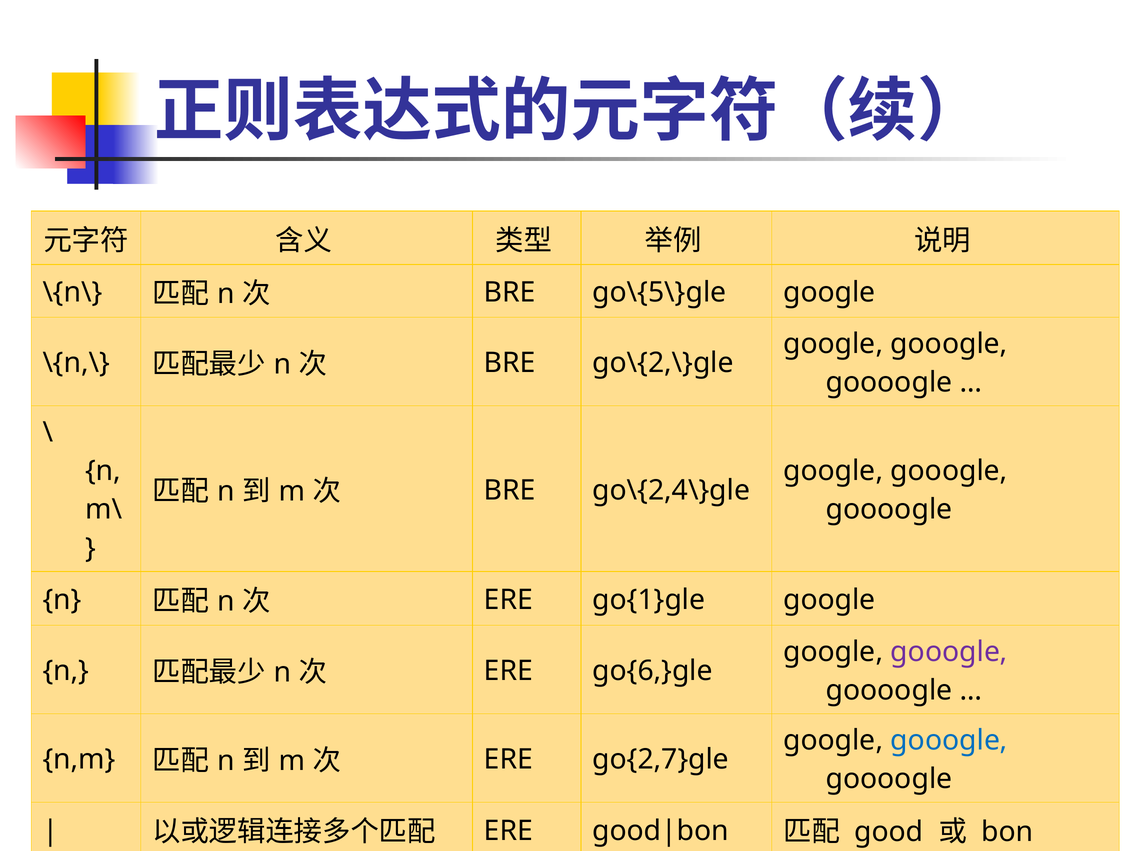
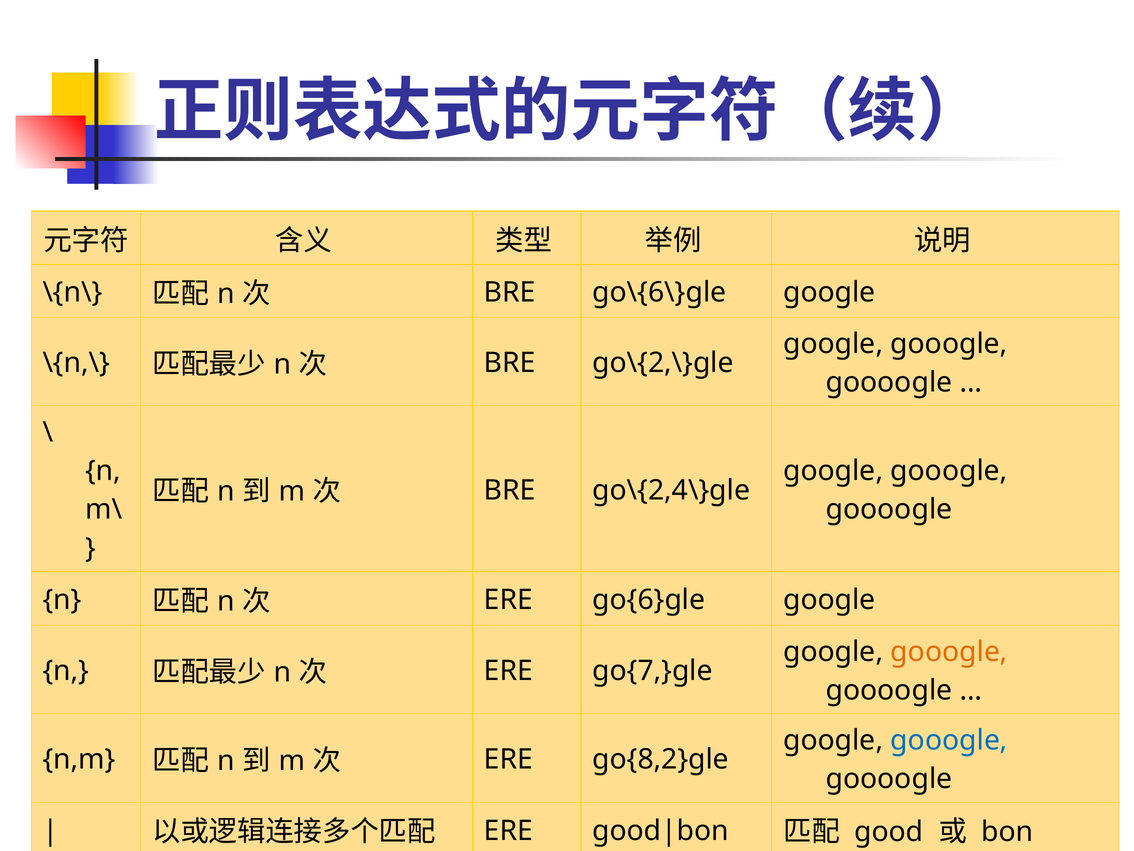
go\{5\}gle: go\{5\}gle -> go\{6\}gle (659, 292)
go{1}gle: go{1}gle -> go{6}gle (649, 600)
gooogle colour: purple -> orange (949, 651)
go{6,}gle: go{6,}gle -> go{7,}gle (653, 671)
go{2,7}gle: go{2,7}gle -> go{8,2}gle (661, 759)
